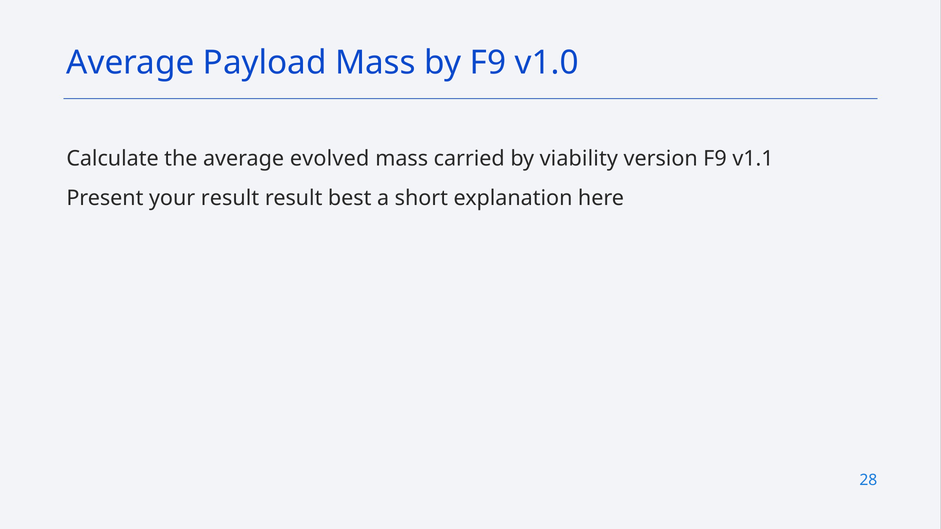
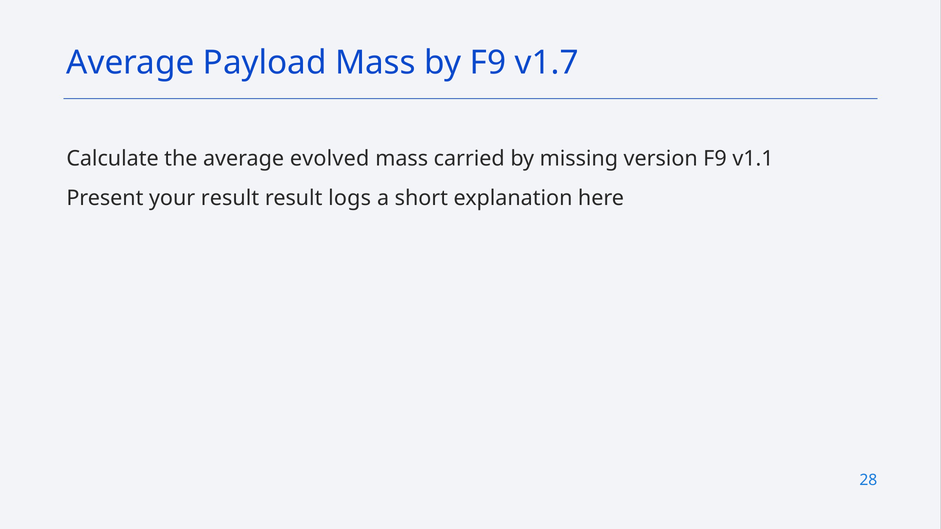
v1.0: v1.0 -> v1.7 (547, 63)
viability: viability -> missing (579, 159)
best: best -> logs (350, 198)
